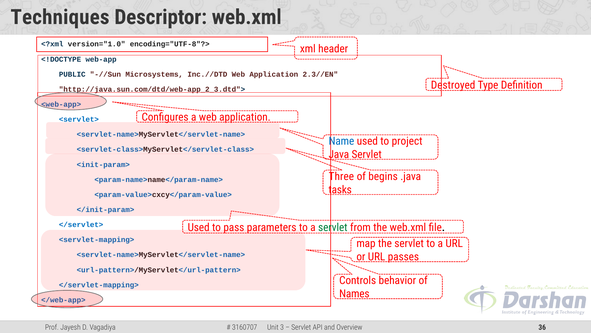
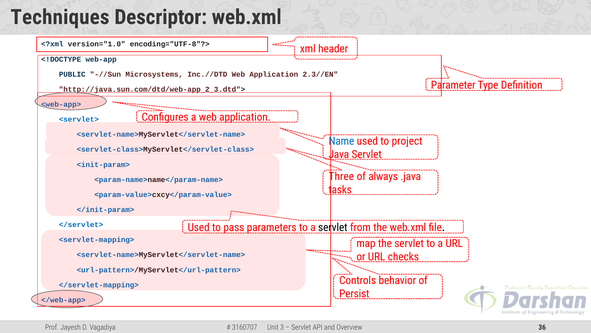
Destroyed: Destroyed -> Parameter (453, 85)
begins: begins -> always (383, 176)
servlet colour: green -> black (333, 227)
passes: passes -> checks (403, 256)
Names: Names -> Persist (354, 293)
